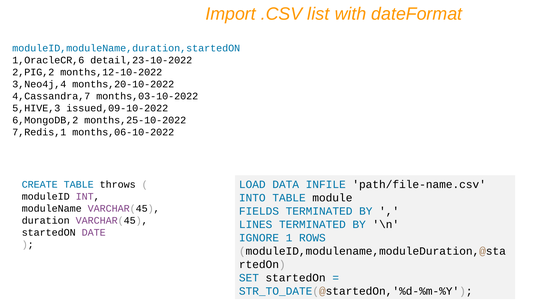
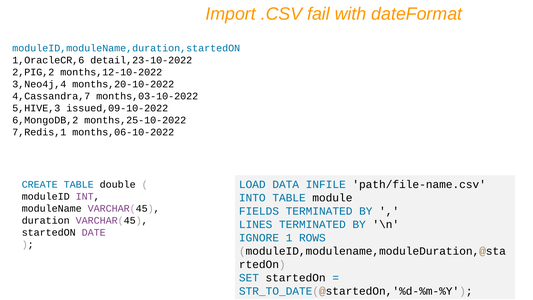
list: list -> fail (319, 14)
throws: throws -> double (118, 185)
